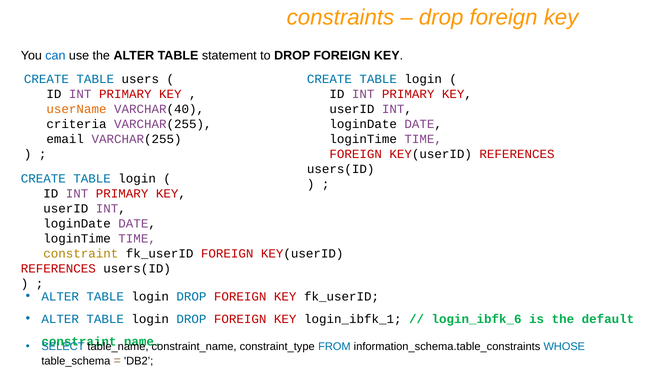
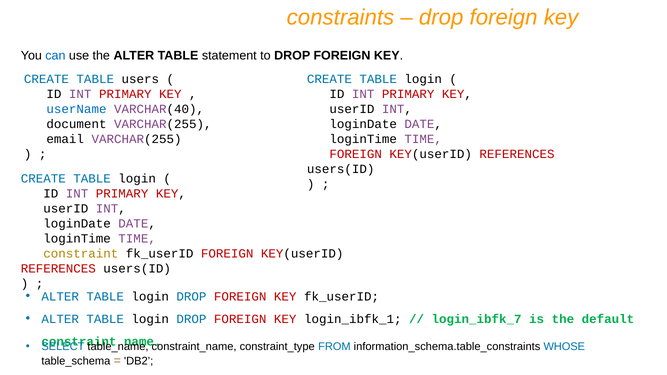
userName colour: orange -> blue (76, 109)
criteria: criteria -> document (76, 124)
login_ibfk_6: login_ibfk_6 -> login_ibfk_7 (477, 319)
